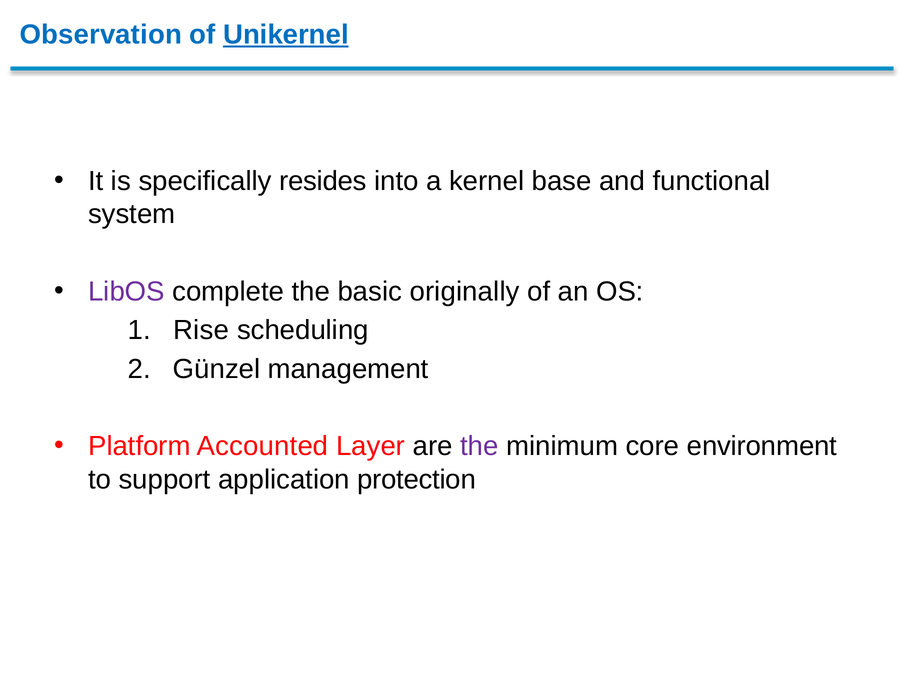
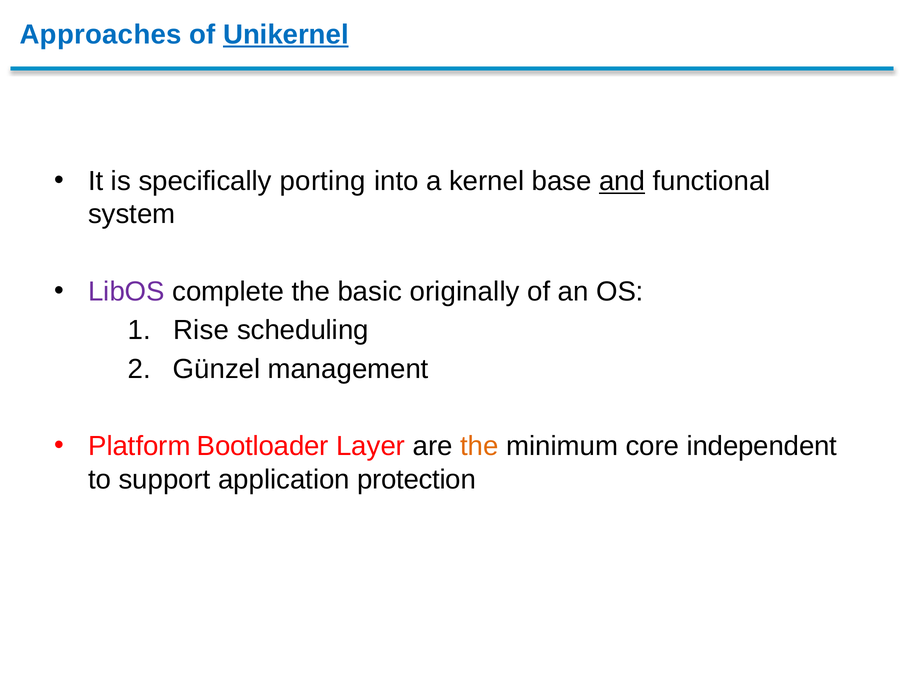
Observation: Observation -> Approaches (101, 35)
resides: resides -> porting (323, 181)
and underline: none -> present (622, 181)
Accounted: Accounted -> Bootloader (263, 446)
the colour: purple -> orange (480, 446)
environment: environment -> independent (762, 446)
